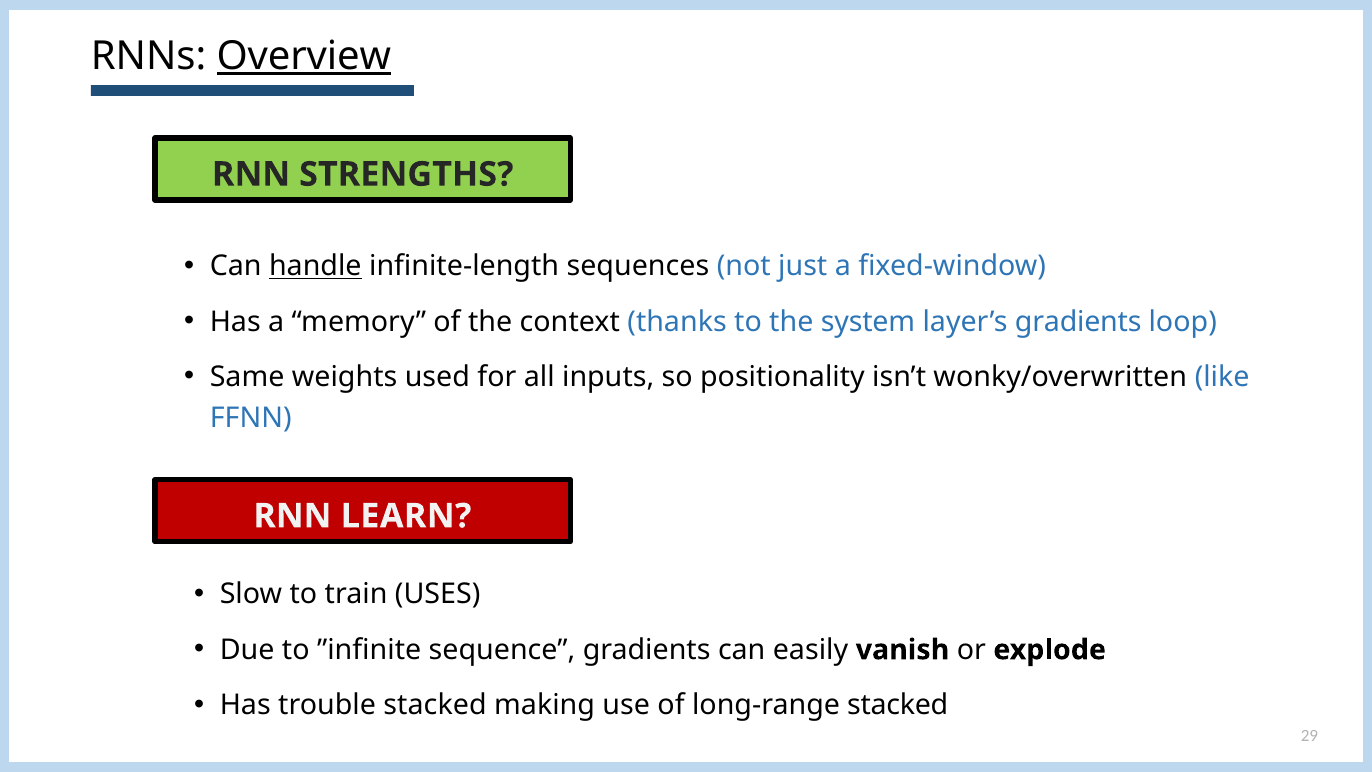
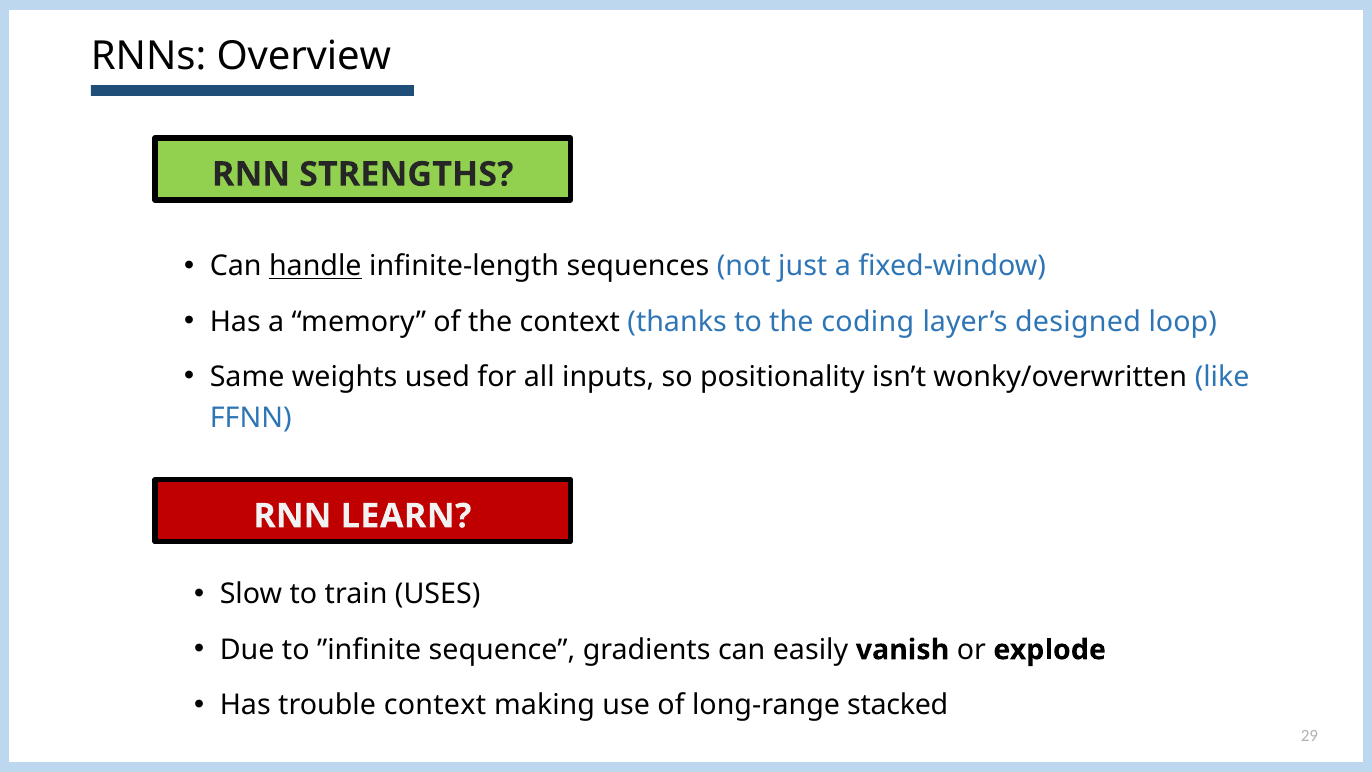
Overview underline: present -> none (304, 56)
system: system -> coding (868, 322)
layer’s gradients: gradients -> designed (1078, 322)
trouble stacked: stacked -> context (435, 705)
